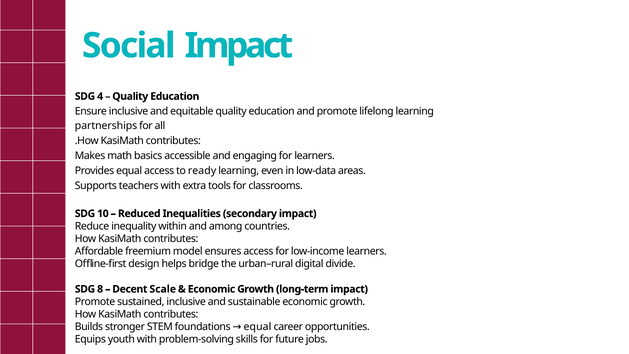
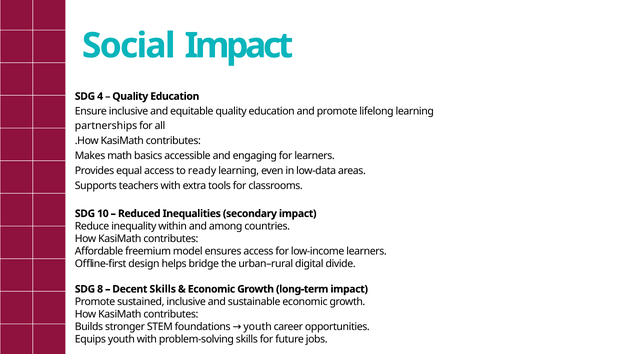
Decent Scale: Scale -> Skills (163, 289)
foundations equal: equal -> youth (258, 327)
